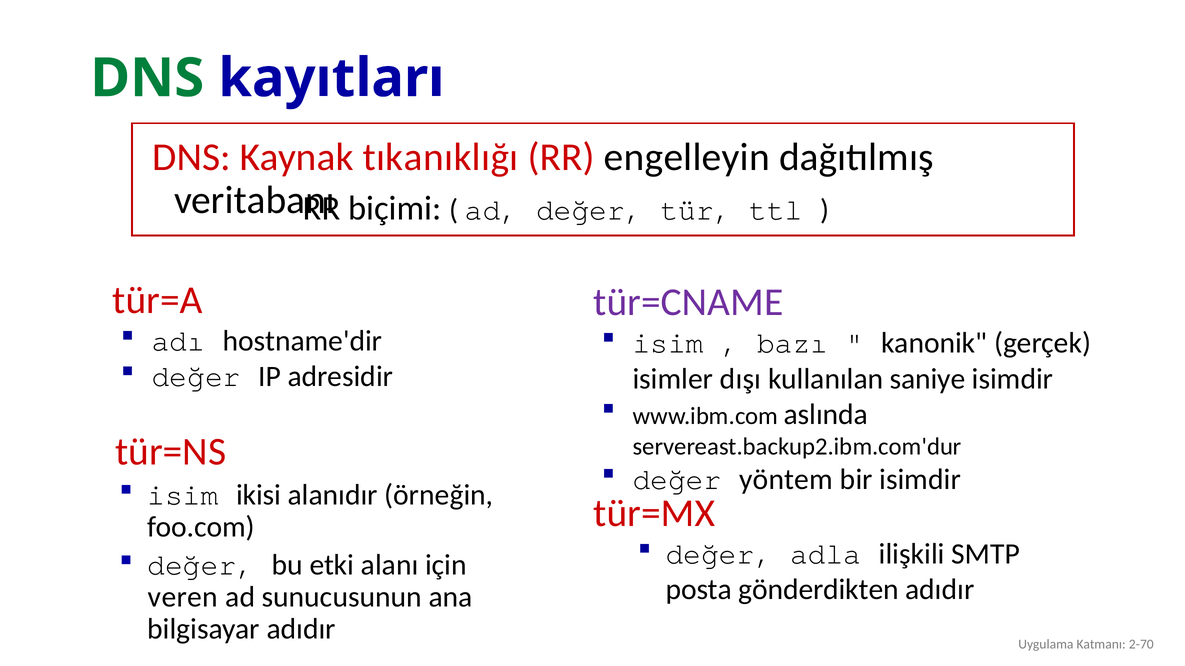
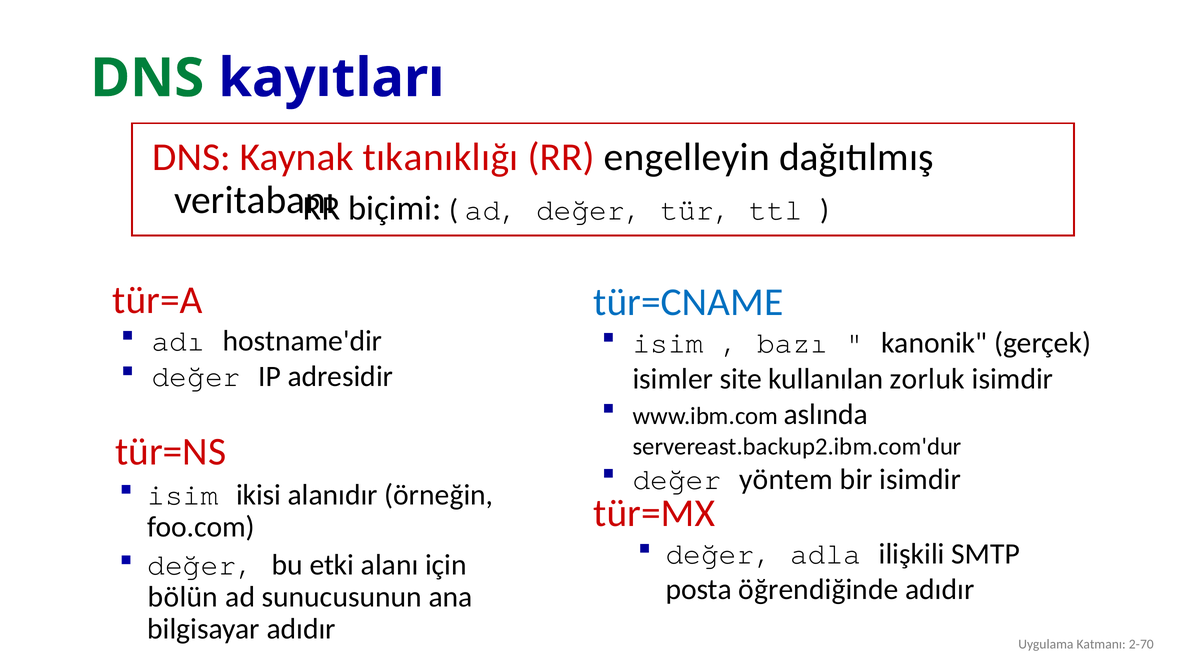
tür=CNAME colour: purple -> blue (688, 303)
dışı: dışı -> site (741, 379)
saniye: saniye -> zorluk (927, 379)
gönderdikten: gönderdikten -> öğrendiğinde (818, 590)
veren: veren -> bölün (183, 598)
